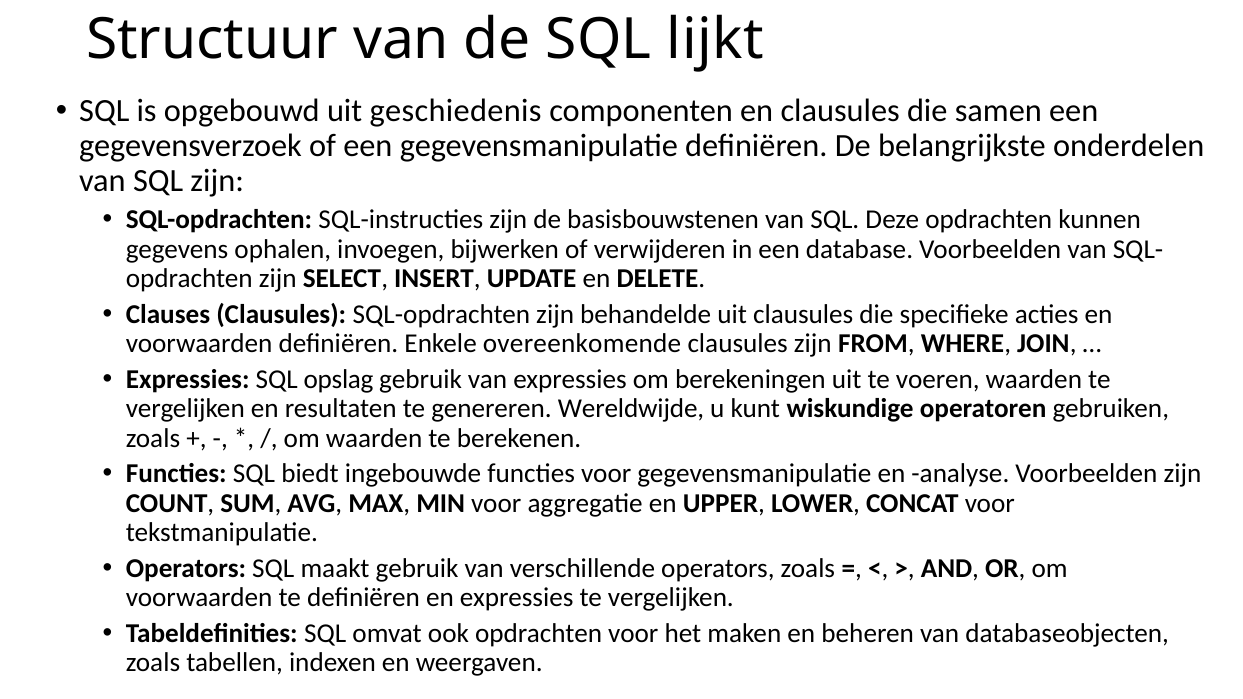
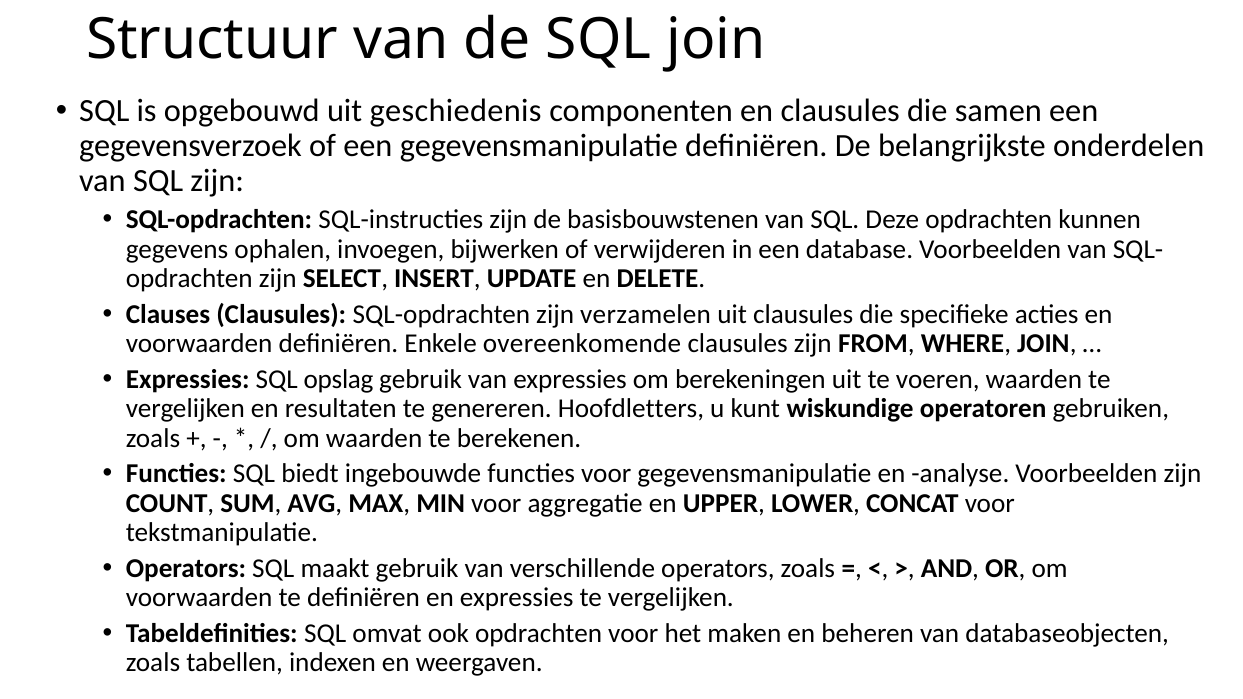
SQL lijkt: lijkt -> join (716, 40)
behandelde: behandelde -> verzamelen (646, 314)
Wereldwijde: Wereldwijde -> Hoofdletters (631, 409)
